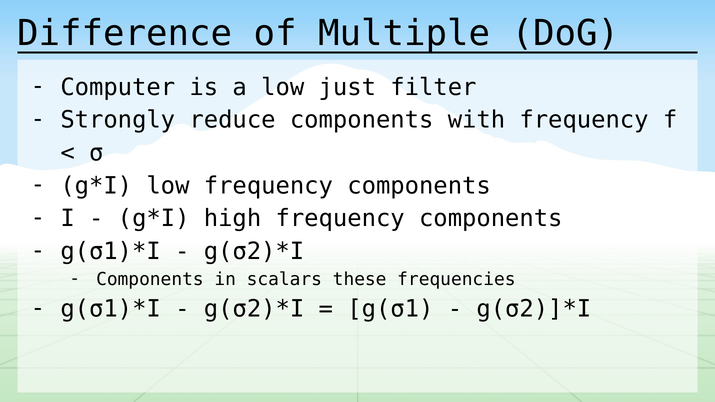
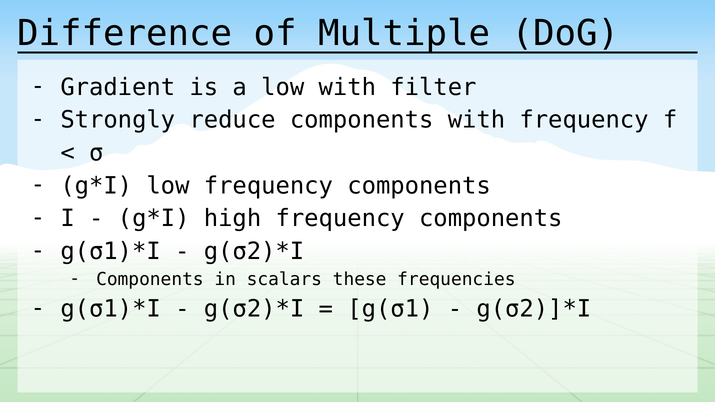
Computer: Computer -> Gradient (118, 87)
low just: just -> with (347, 87)
